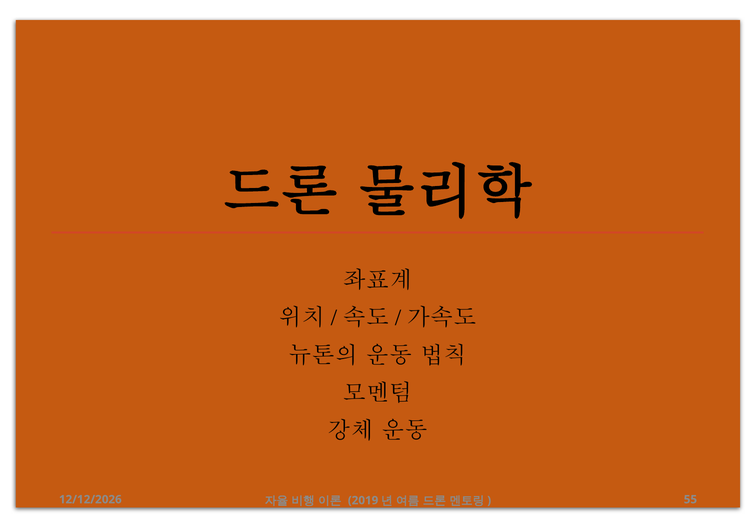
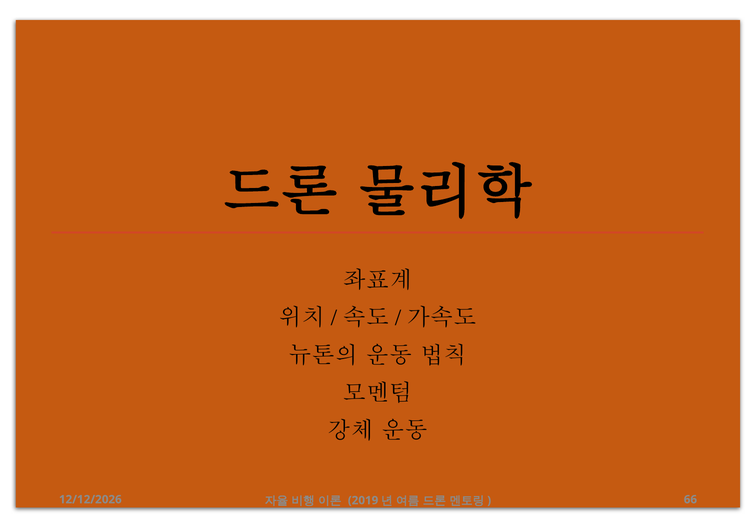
55: 55 -> 66 (690, 499)
